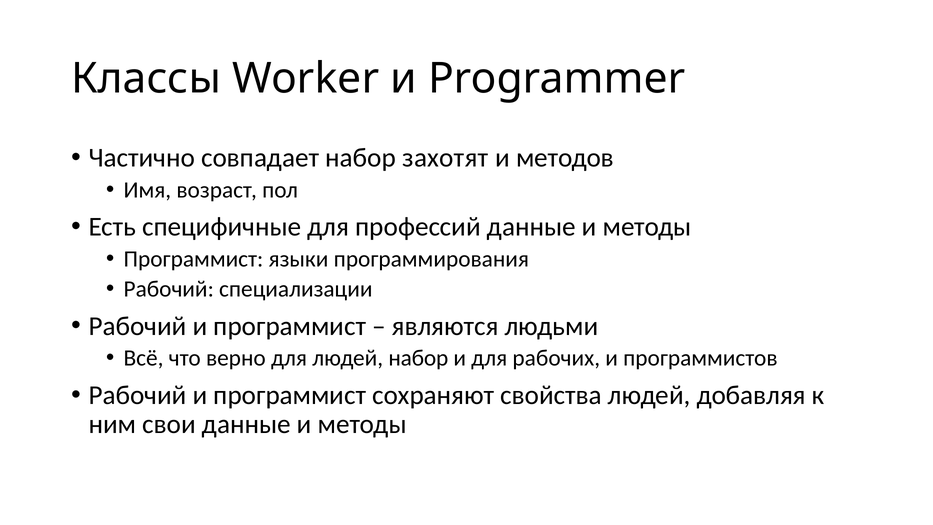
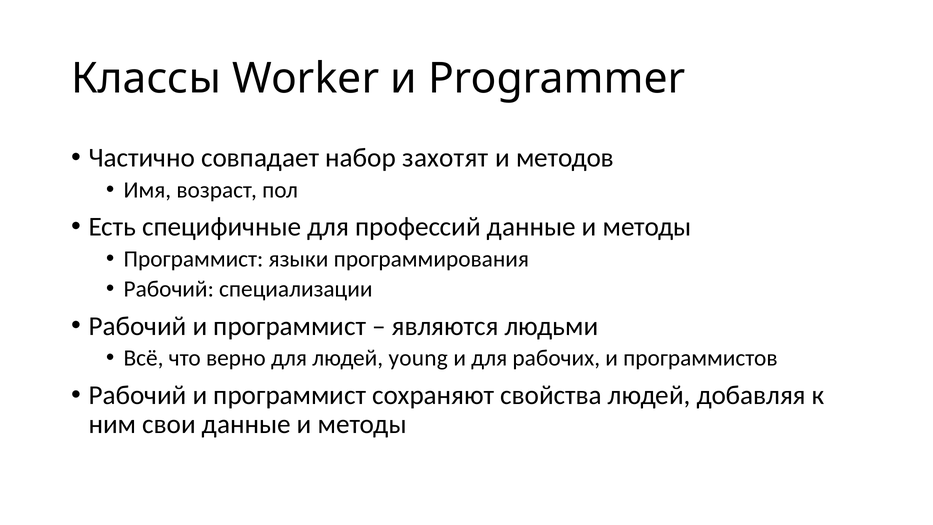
людей набор: набор -> young (418, 358)
